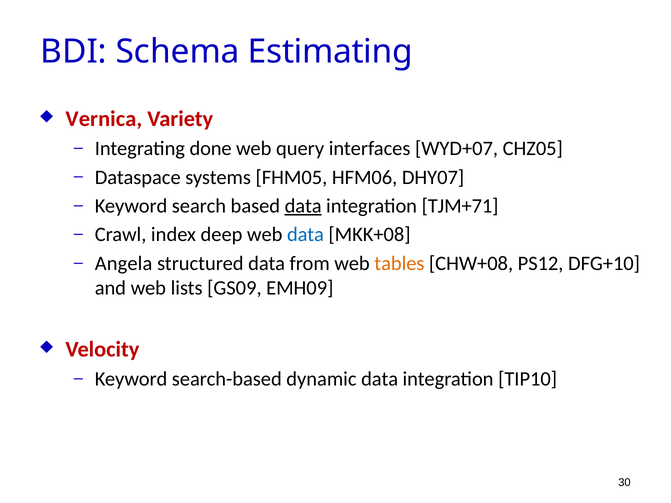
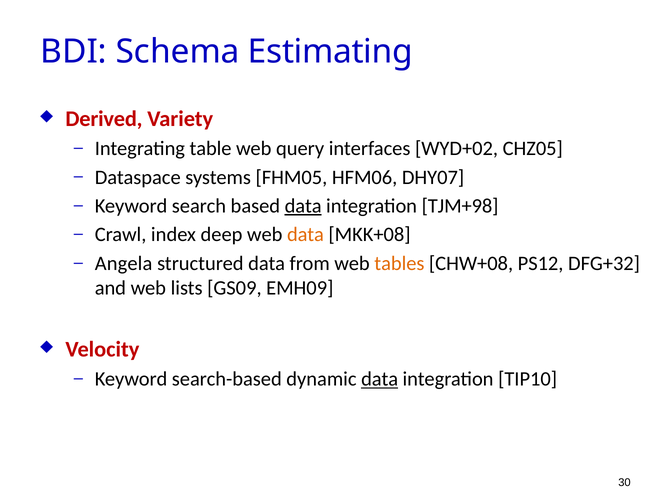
Vernica: Vernica -> Derived (104, 119)
done: done -> table (211, 149)
WYD+07: WYD+07 -> WYD+02 (457, 149)
TJM+71: TJM+71 -> TJM+98 (460, 206)
data colour: blue -> orange (305, 235)
DFG+10: DFG+10 -> DFG+32 (604, 263)
data underline: none -> present (380, 379)
